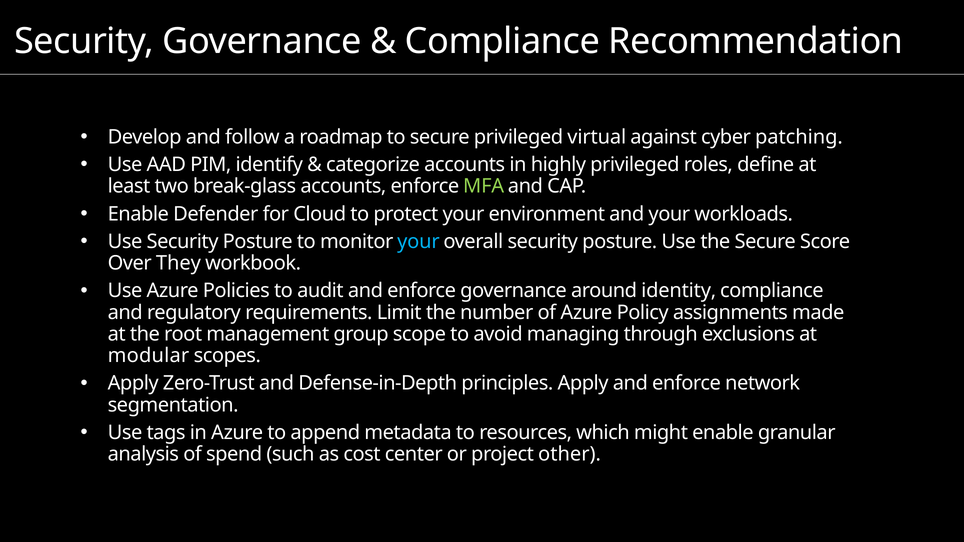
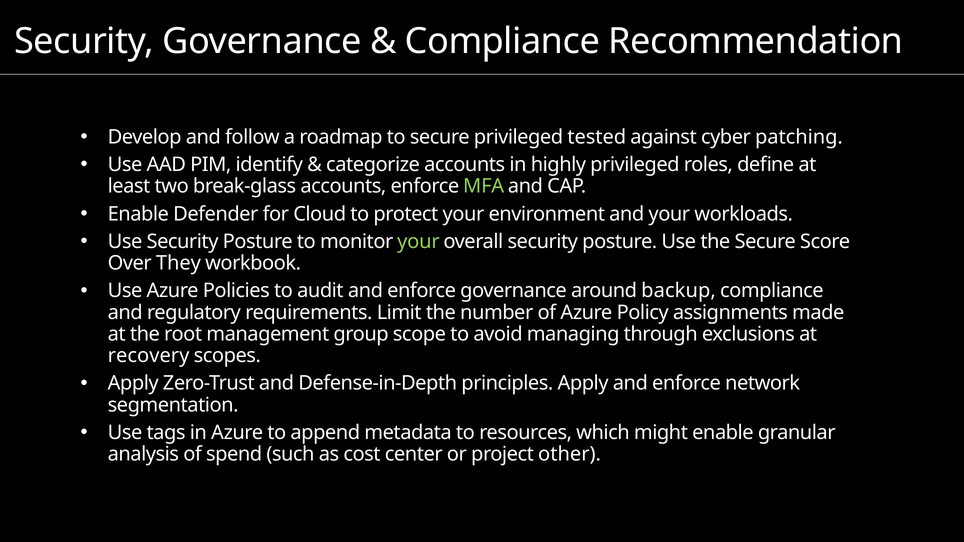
virtual: virtual -> tested (597, 137)
your colour: light blue -> light green (418, 242)
identity: identity -> backup (679, 291)
modular: modular -> recovery (149, 356)
